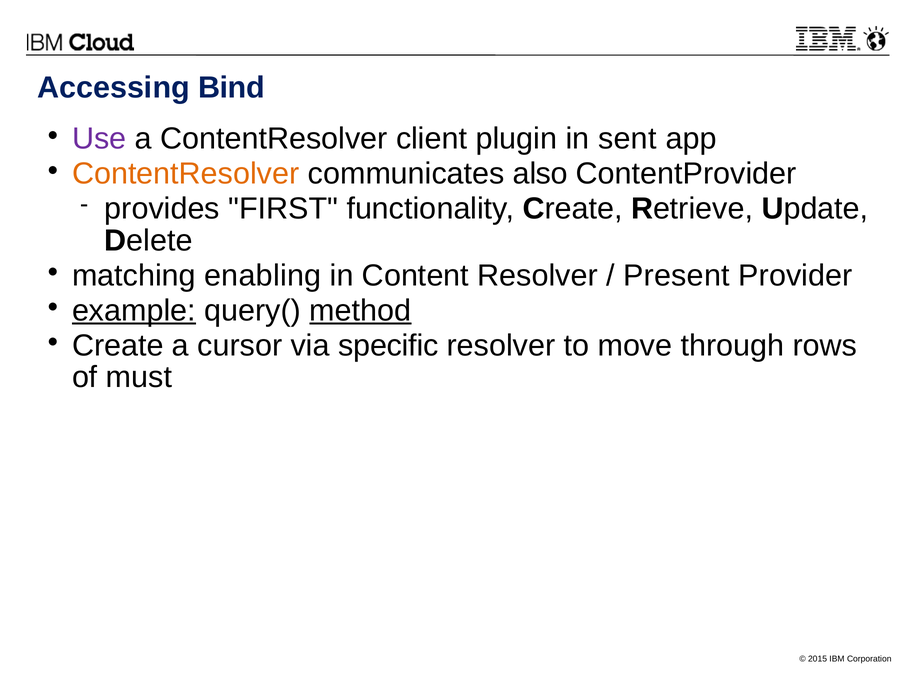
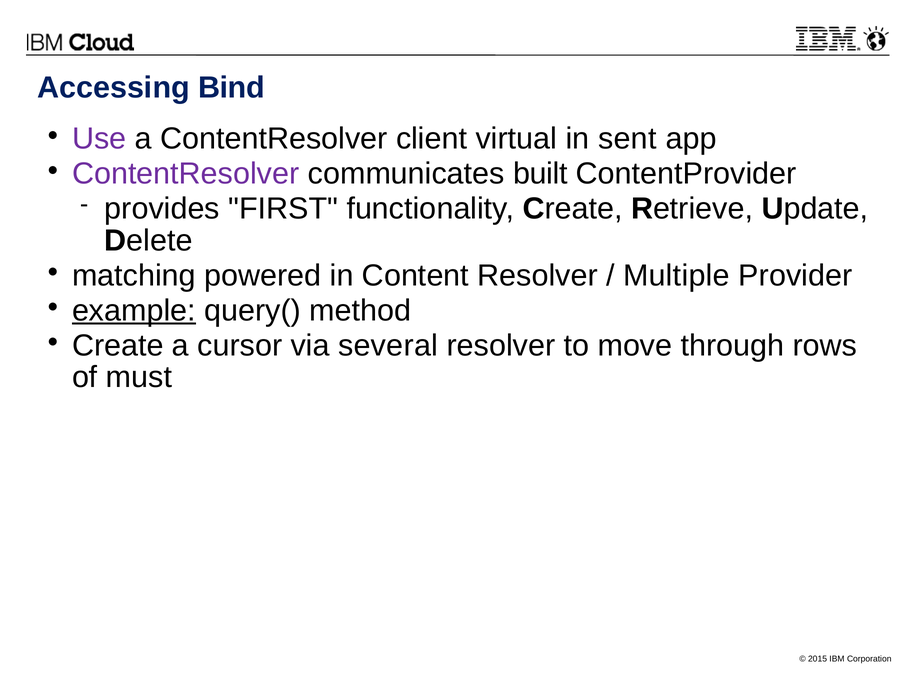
plugin: plugin -> virtual (516, 139)
ContentResolver colour: orange -> purple (186, 174)
also: also -> built (540, 174)
enabling: enabling -> powered (263, 276)
Present: Present -> Multiple (676, 276)
method underline: present -> none (360, 310)
specific: specific -> several (388, 345)
